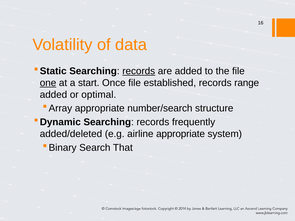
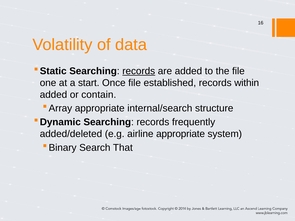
one underline: present -> none (48, 83)
range: range -> within (247, 83)
optimal: optimal -> contain (99, 95)
number/search: number/search -> internal/search (160, 108)
